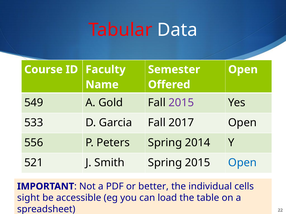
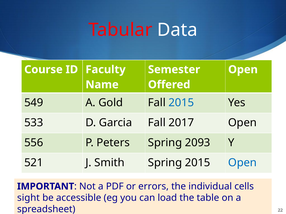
2015 colour: purple -> blue (181, 103)
2014: 2014 -> 2093 (198, 143)
better: better -> errors (153, 187)
